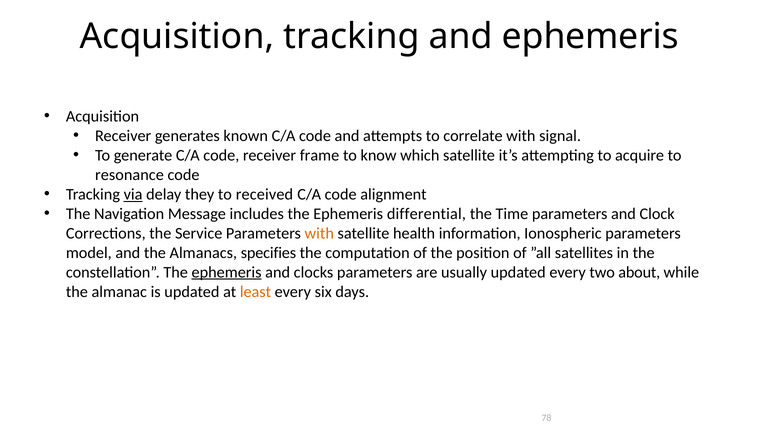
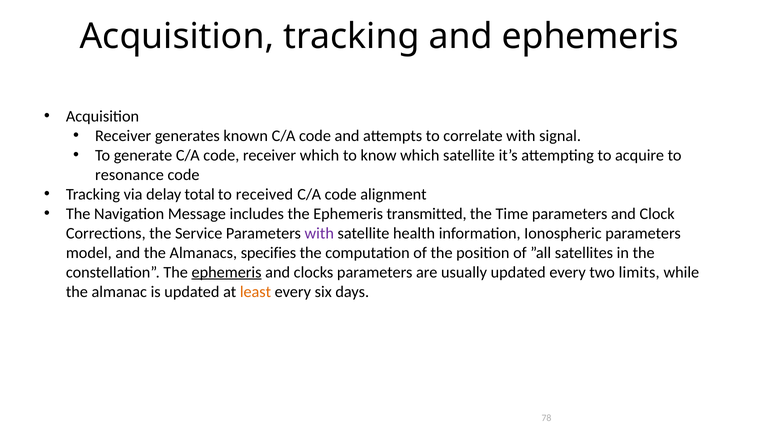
receiver frame: frame -> which (320, 155)
via underline: present -> none (133, 194)
they: they -> total (200, 194)
differential: differential -> transmitted (427, 214)
with colour: orange -> purple (319, 233)
about: about -> limits (639, 272)
